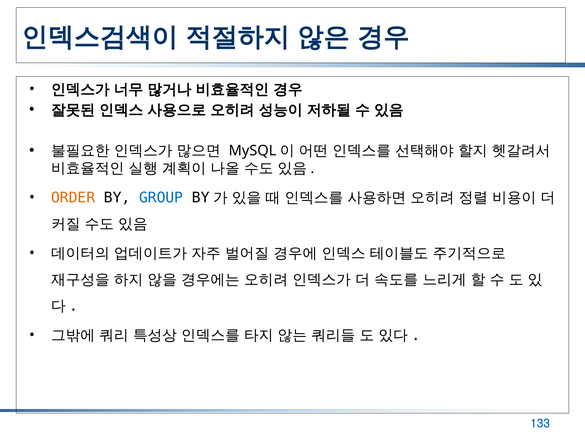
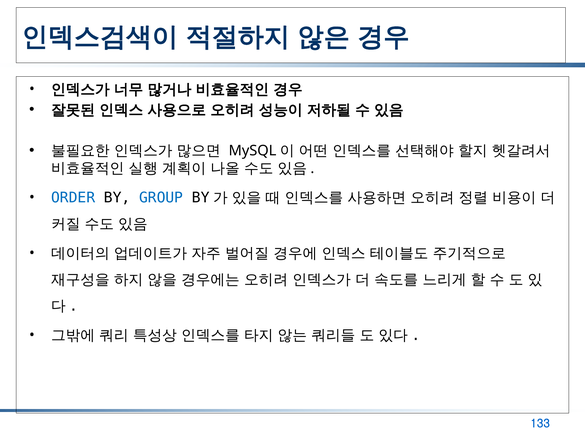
ORDER colour: orange -> blue (73, 198)
